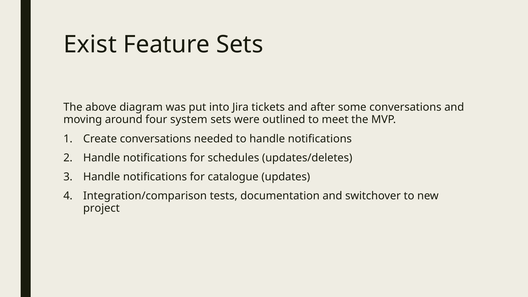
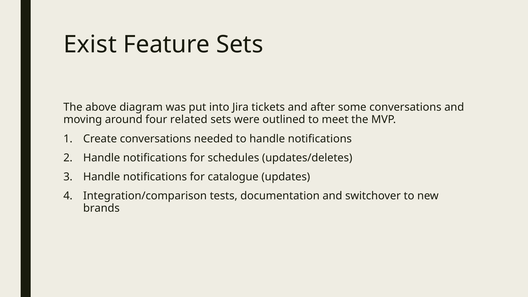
system: system -> related (189, 120)
project: project -> brands (101, 208)
